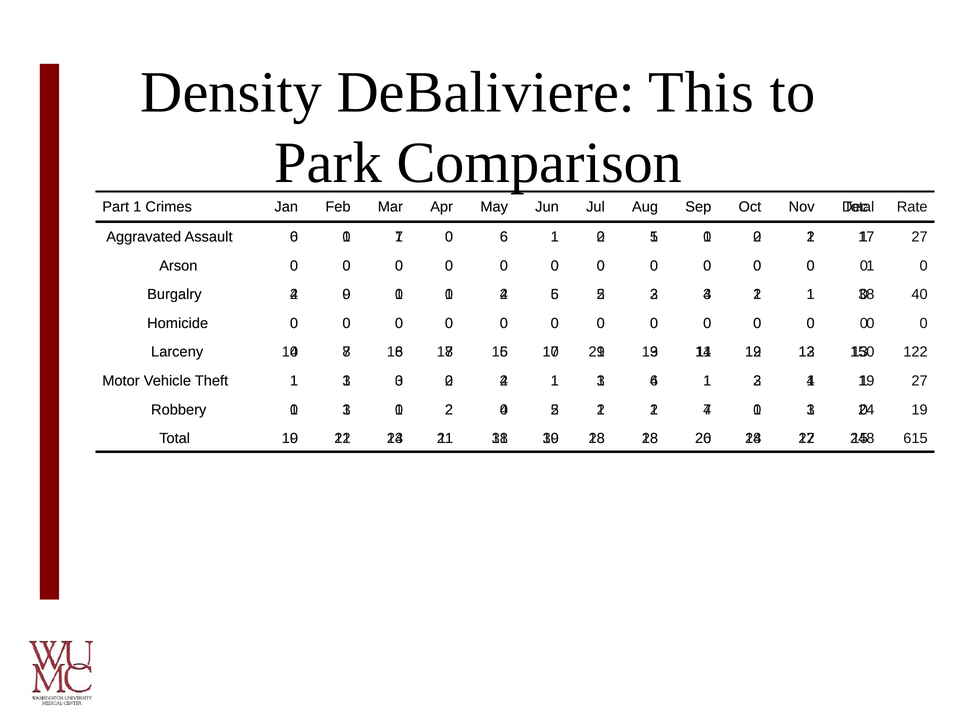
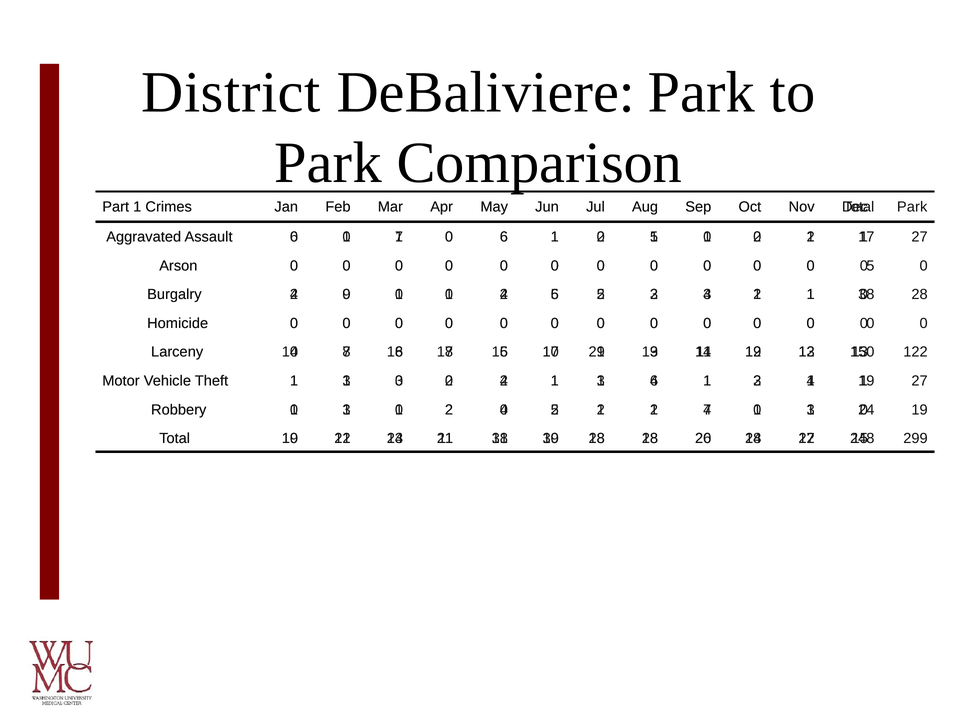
Density: Density -> District (231, 93)
DeBaliviere This: This -> Park (701, 93)
Rate: Rate -> Park (912, 207)
1: 1 -> 5 (870, 266)
40: 40 -> 28 (920, 294)
615: 615 -> 299 (916, 438)
